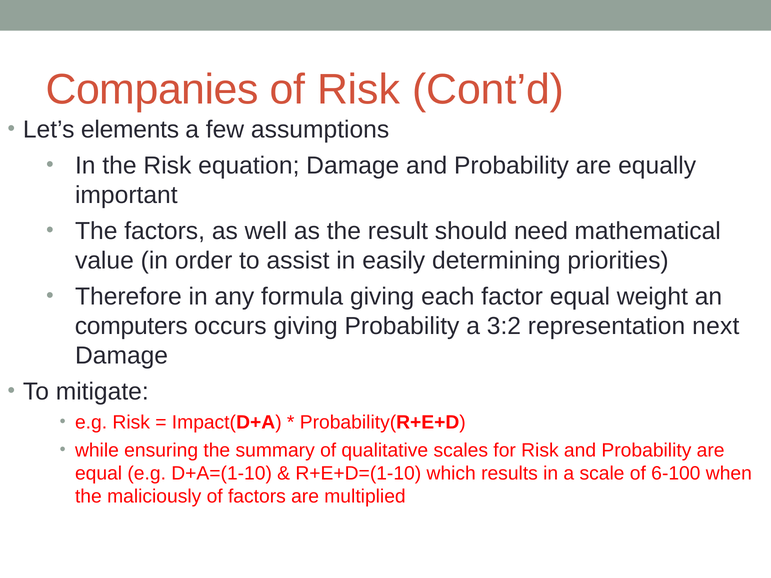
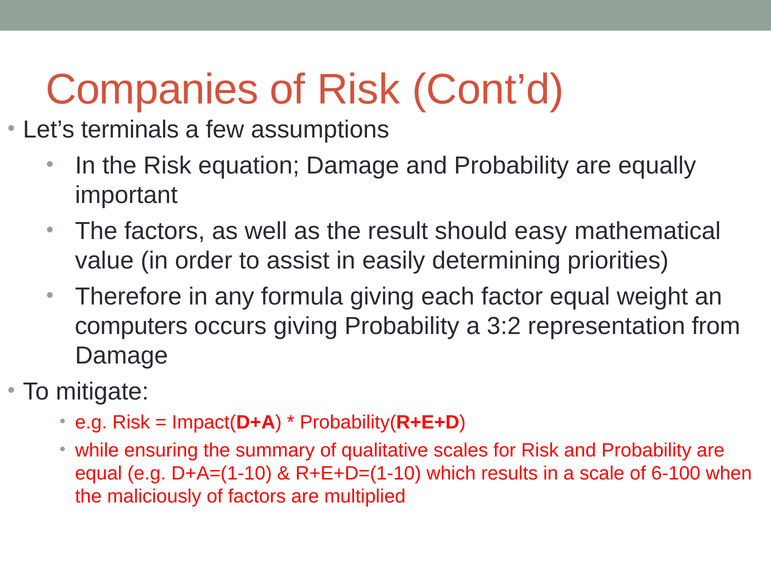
elements: elements -> terminals (130, 130)
need: need -> easy (541, 231)
next: next -> from (716, 326)
